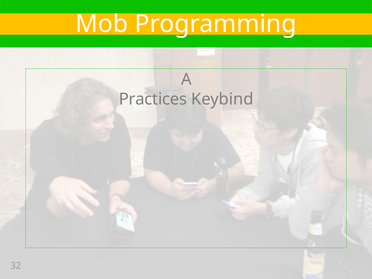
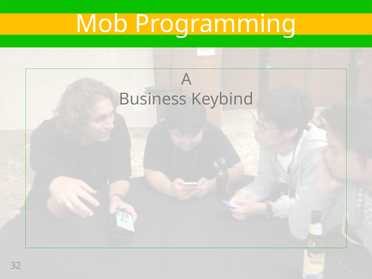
Practices: Practices -> Business (153, 99)
